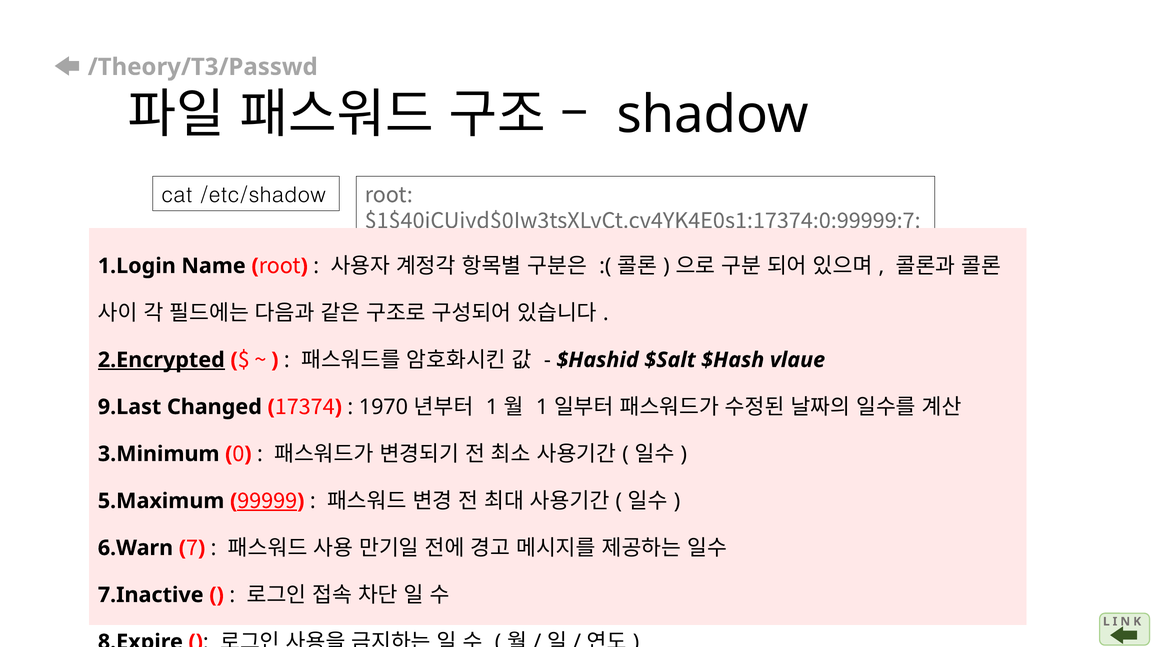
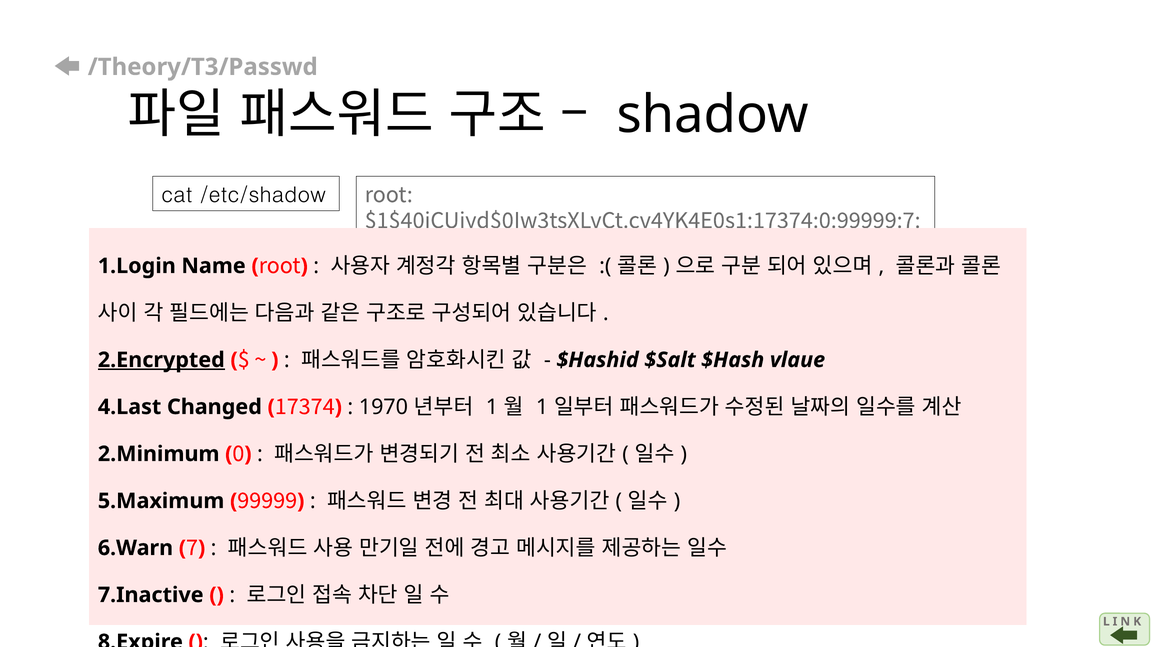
9.Last: 9.Last -> 4.Last (130, 407)
3.Minimum: 3.Minimum -> 2.Minimum (159, 454)
99999 underline: present -> none (267, 501)
